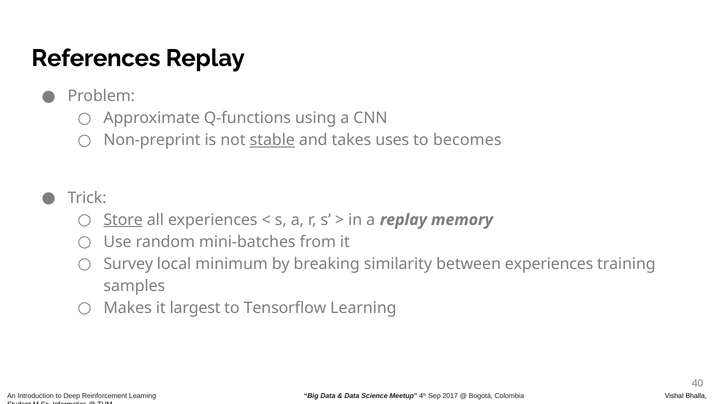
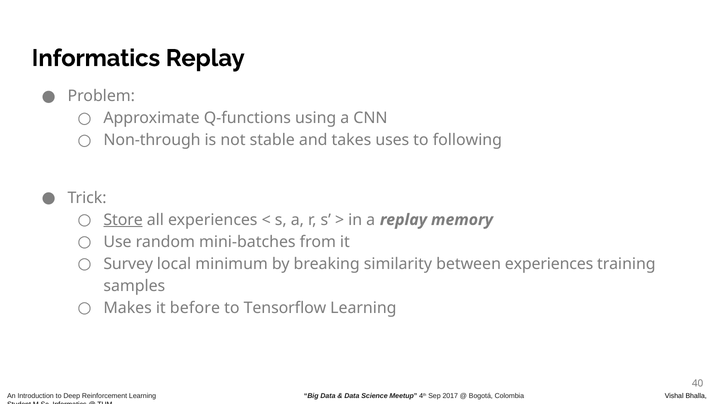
References: References -> Informatics (96, 58)
Non-preprint: Non-preprint -> Non-through (152, 140)
stable underline: present -> none (272, 140)
becomes: becomes -> following (467, 140)
largest: largest -> before (195, 308)
